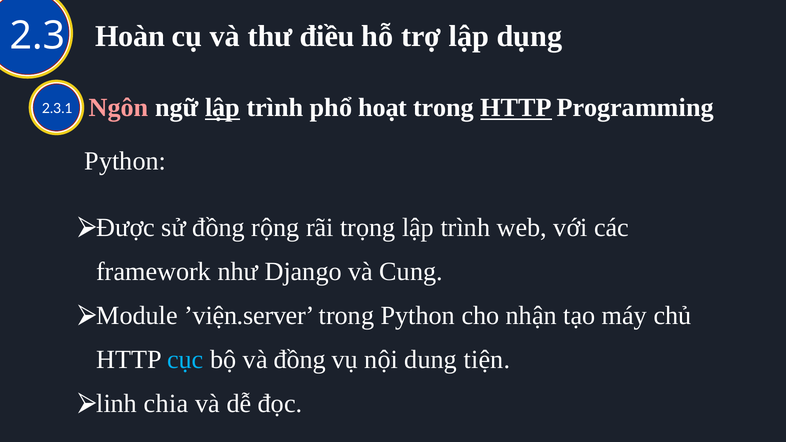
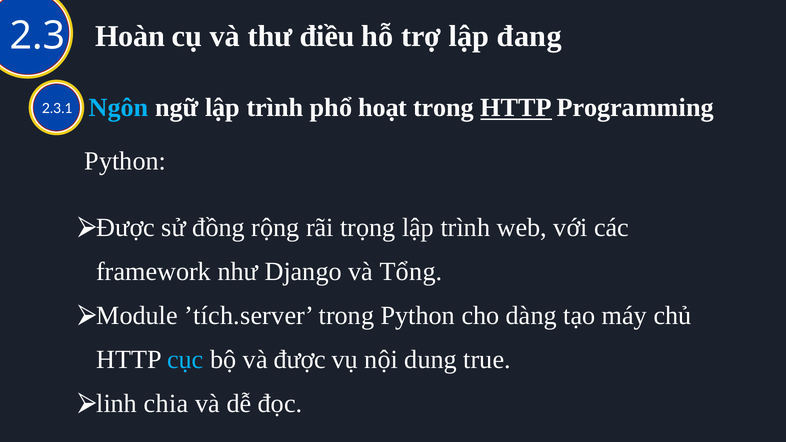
dụng: dụng -> đang (529, 36)
Ngôn colour: pink -> light blue (119, 108)
lập underline: present -> none (223, 108)
Cung: Cung -> Tổng (411, 271)
’viện.server: ’viện.server -> ’tích.server (249, 315)
nhận: nhận -> dàng (531, 315)
và đồng: đồng -> được (300, 359)
tiện: tiện -> true (487, 359)
